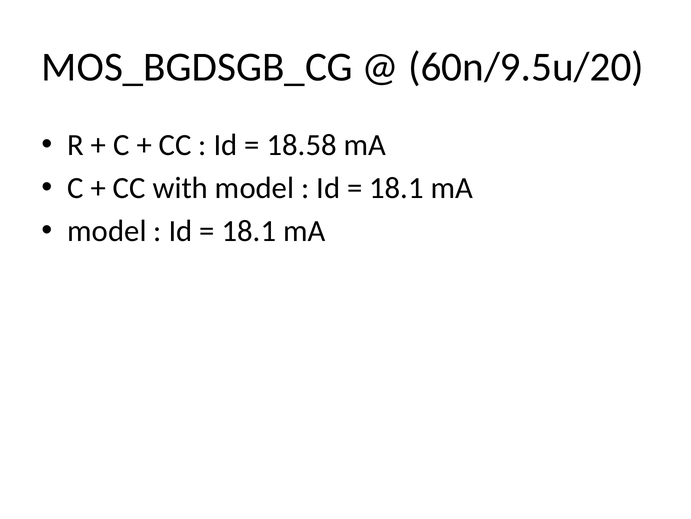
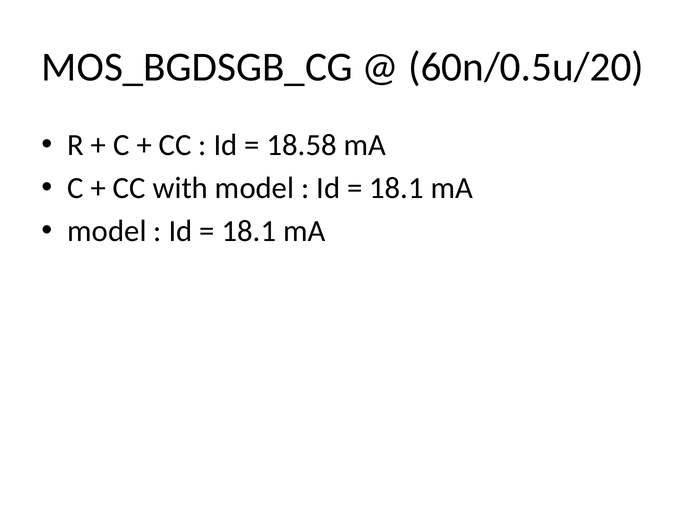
60n/9.5u/20: 60n/9.5u/20 -> 60n/0.5u/20 (526, 67)
